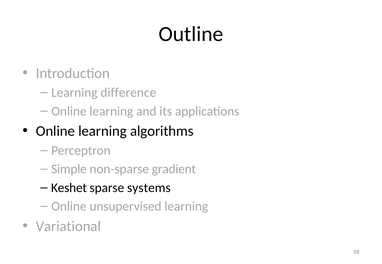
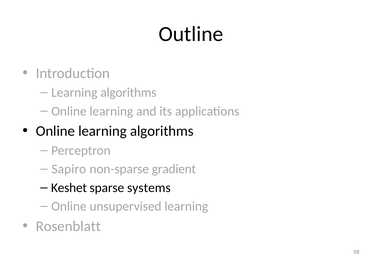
difference: difference -> algorithms (128, 93)
Simple: Simple -> Sapiro (69, 169)
Variational: Variational -> Rosenblatt (68, 227)
